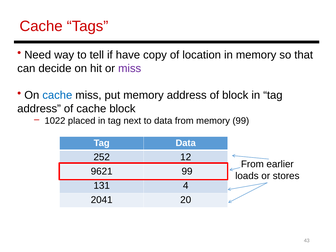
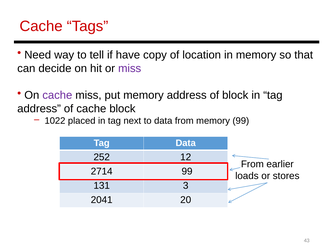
cache colour: blue -> purple (57, 95)
9621: 9621 -> 2714 (102, 171)
4: 4 -> 3 (186, 186)
